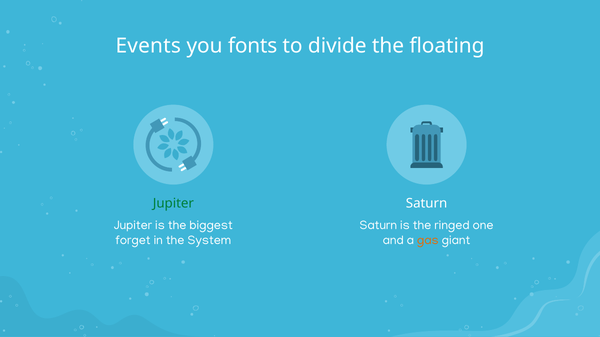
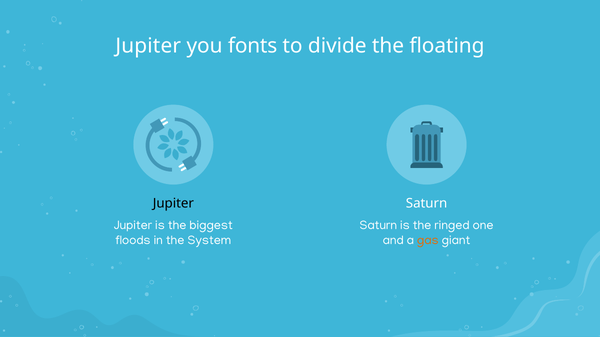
Events: Events -> Jupiter (148, 46)
Jupiter colour: green -> black (173, 204)
forget: forget -> floods (133, 241)
